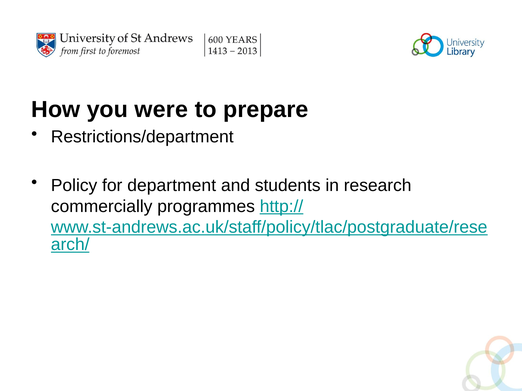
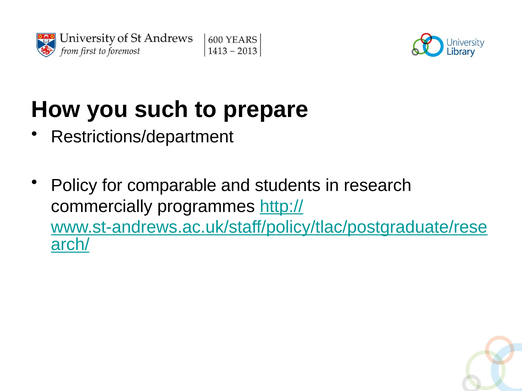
were: were -> such (161, 110)
department: department -> comparable (172, 186)
